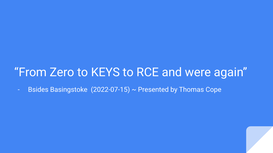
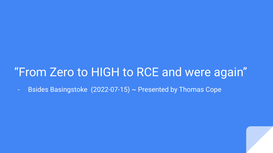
KEYS: KEYS -> HIGH (105, 72)
